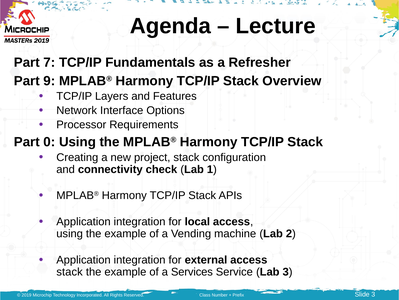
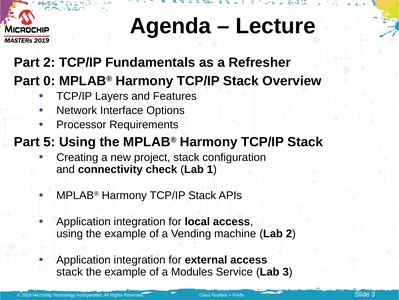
Part 7: 7 -> 2 (49, 62)
9: 9 -> 0 (49, 81)
0: 0 -> 5 (49, 142)
Services: Services -> Modules (192, 271)
